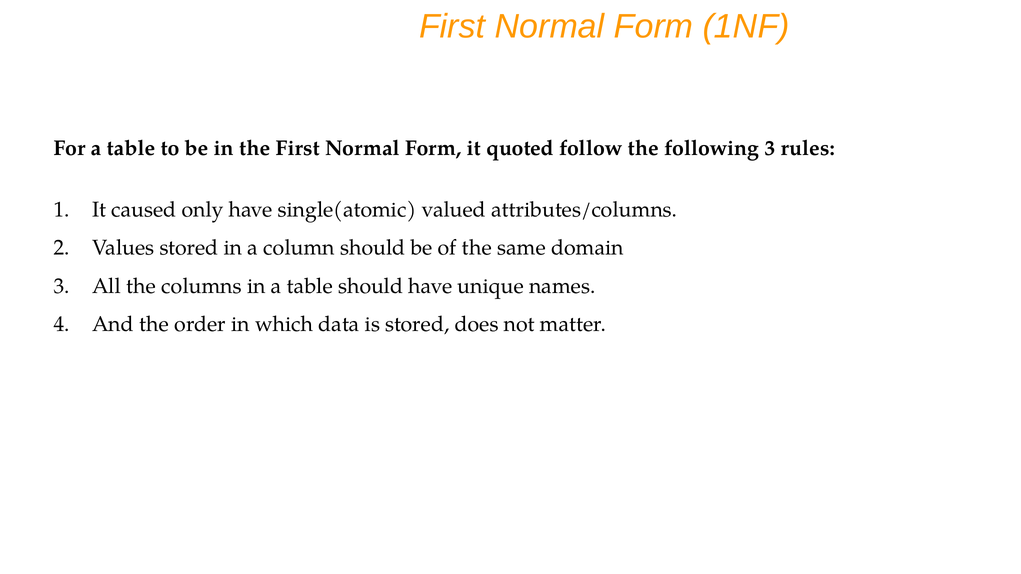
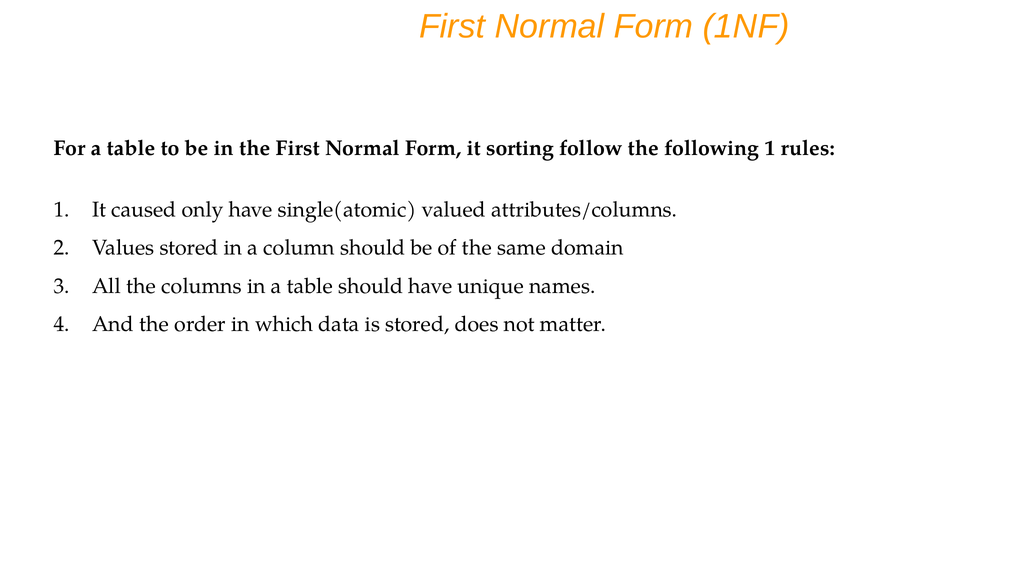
quoted: quoted -> sorting (520, 148)
following 3: 3 -> 1 (770, 148)
